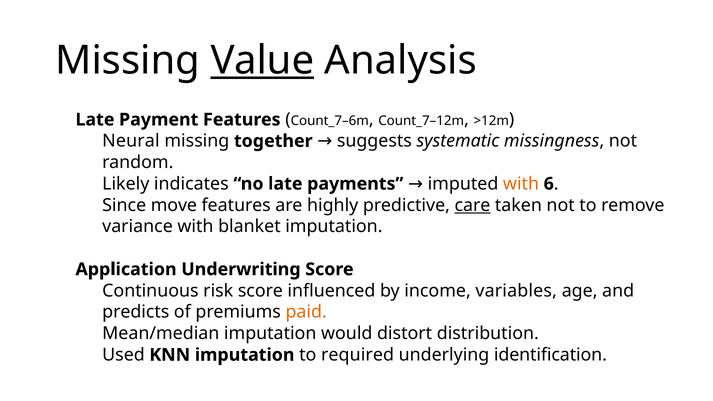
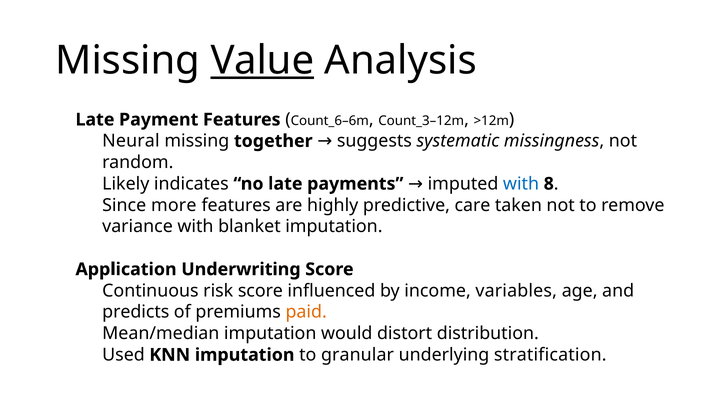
Count_7–6m: Count_7–6m -> Count_6–6m (330, 121)
Count_7–12m: Count_7–12m -> Count_3–12m (421, 121)
6: 6 -> 8 (549, 184)
with colour: orange -> blue (521, 184)
move: move -> more (174, 205)
care underline: present -> none (472, 205)
required: required -> granular (358, 355)
identification: identification -> stratification (550, 355)
